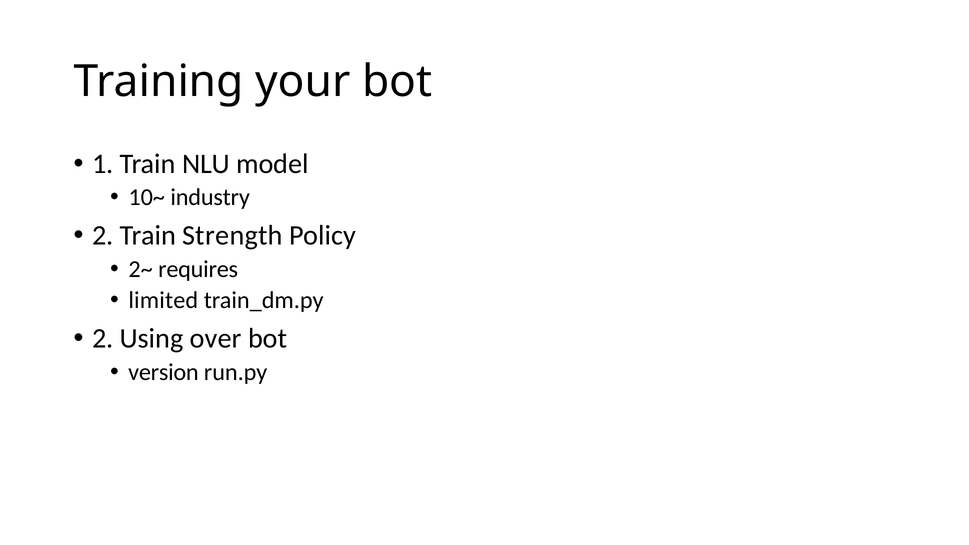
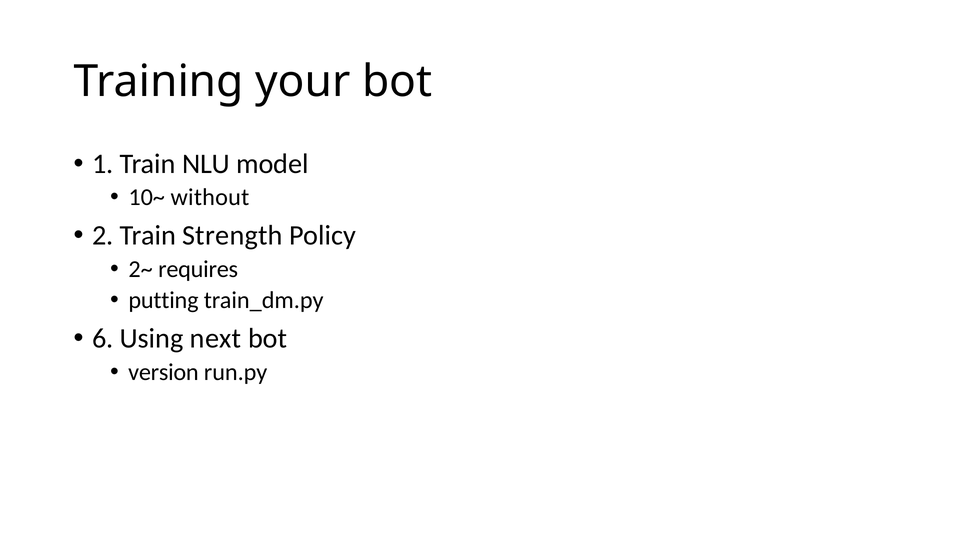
industry: industry -> without (210, 197)
limited: limited -> putting (163, 300)
2: 2 -> 6 (103, 339)
over: over -> next (216, 339)
